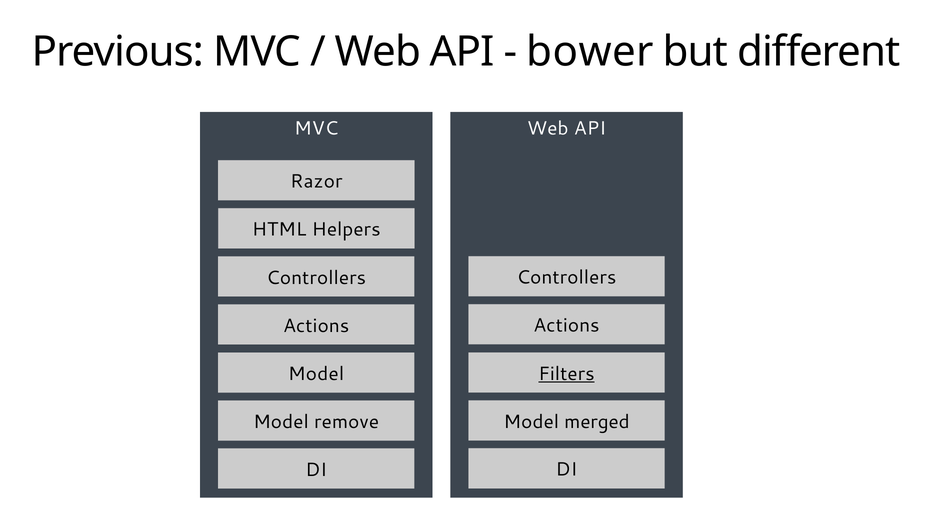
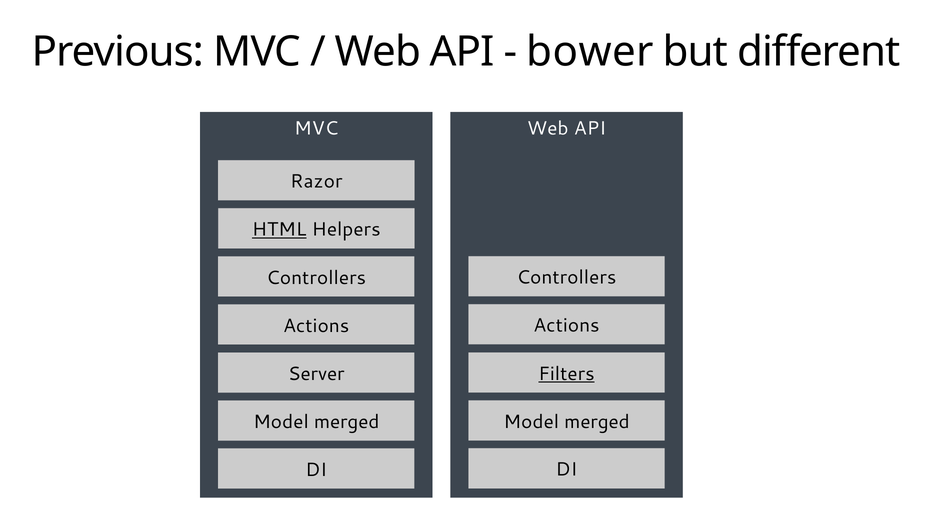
HTML underline: none -> present (279, 230)
Model: Model -> Server (316, 374)
remove: remove -> merged (347, 422)
